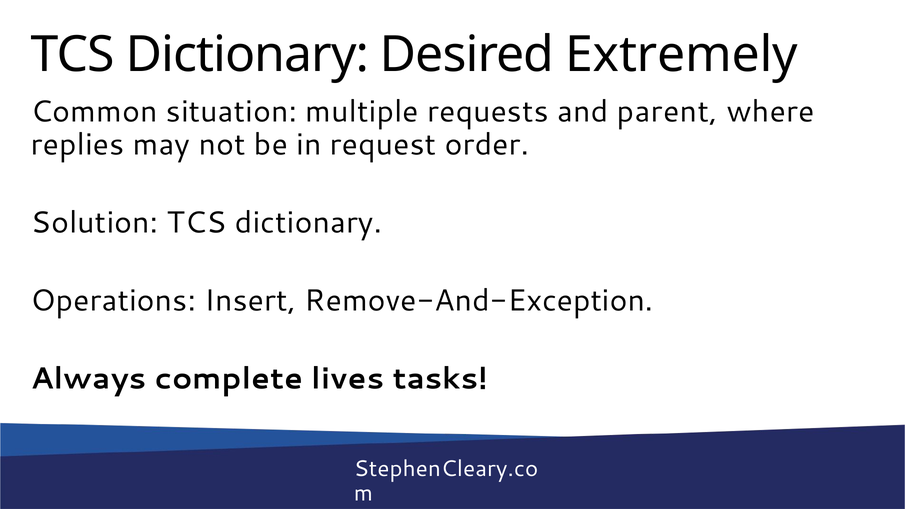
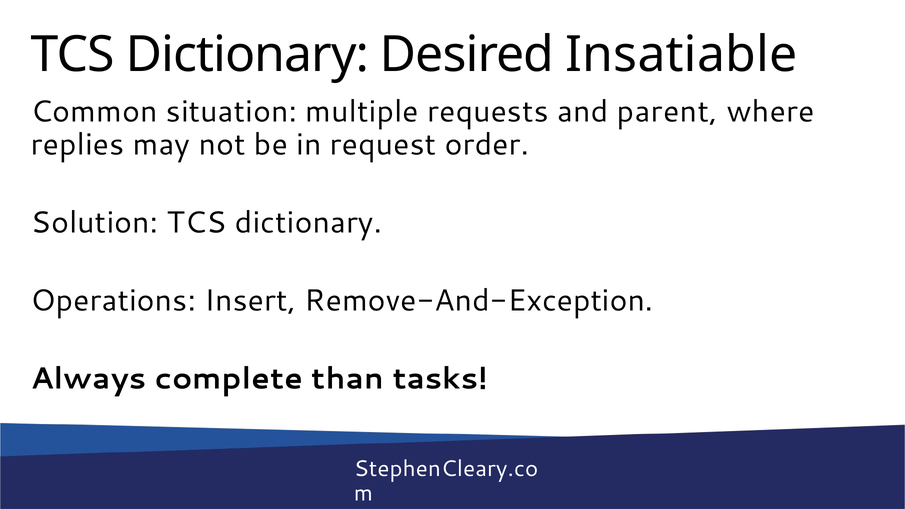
Extremely: Extremely -> Insatiable (681, 55)
lives: lives -> than (348, 379)
